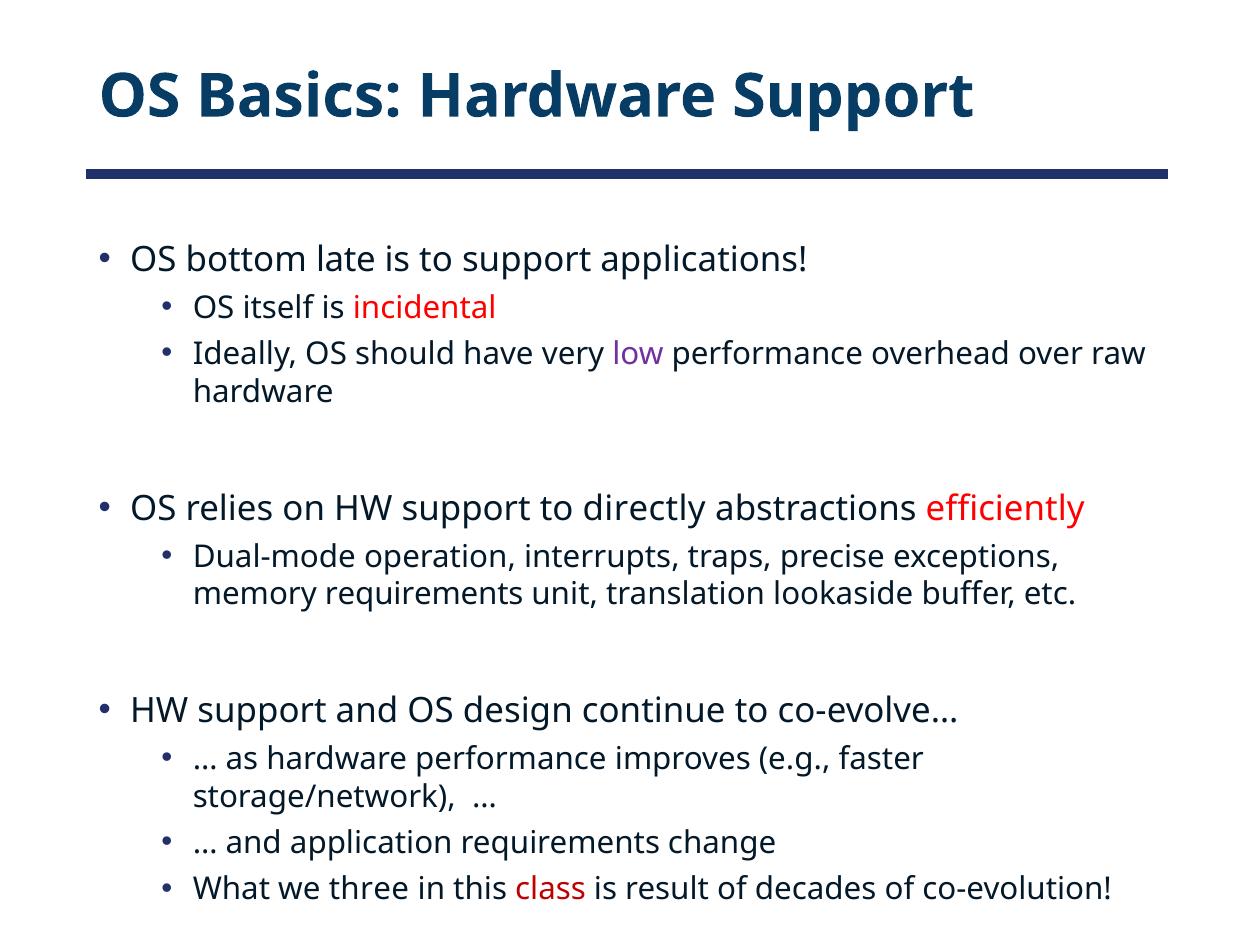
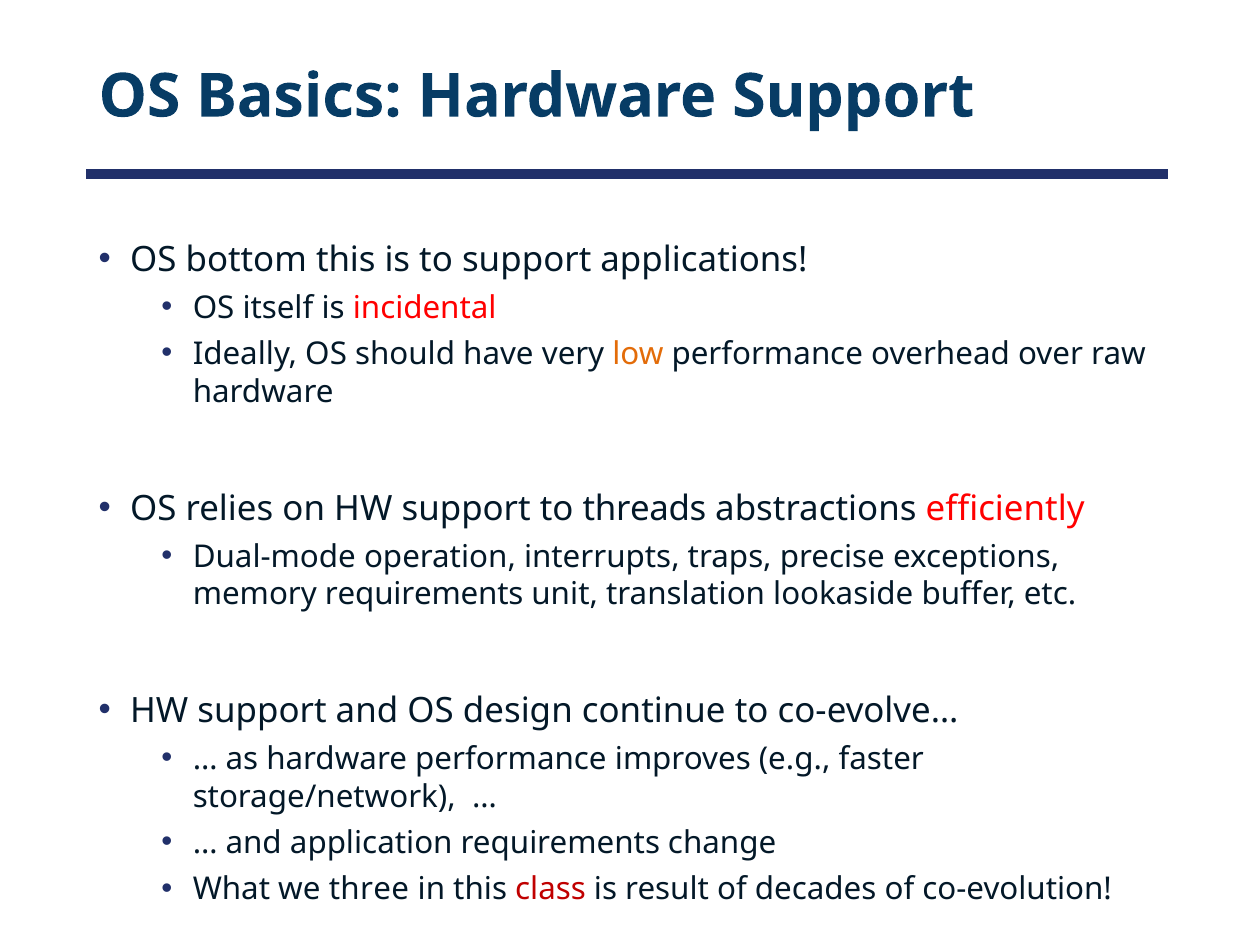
bottom late: late -> this (346, 260)
low colour: purple -> orange (638, 354)
directly: directly -> threads (645, 508)
